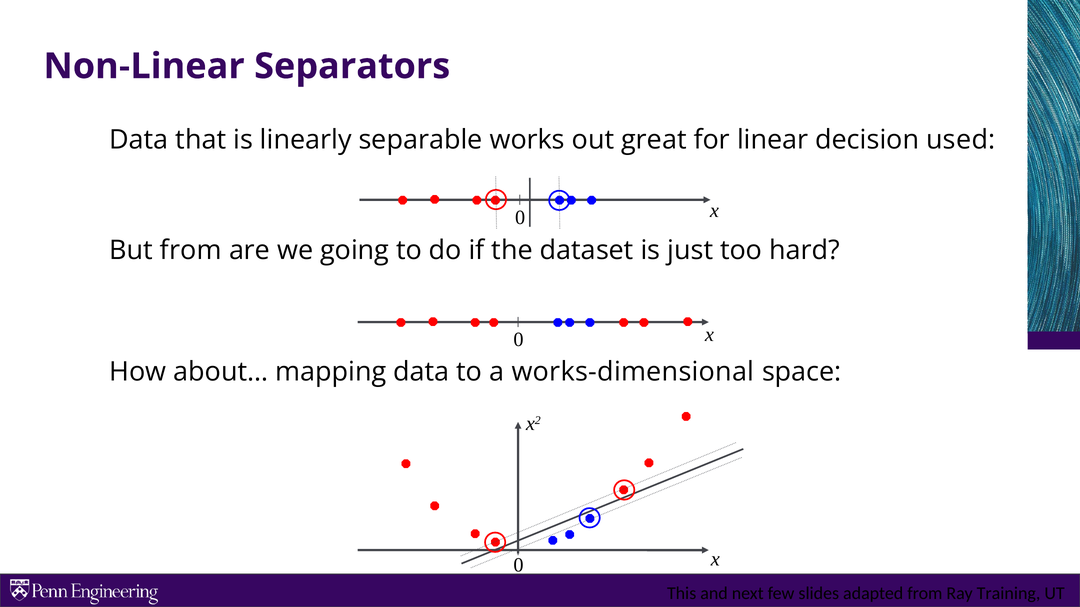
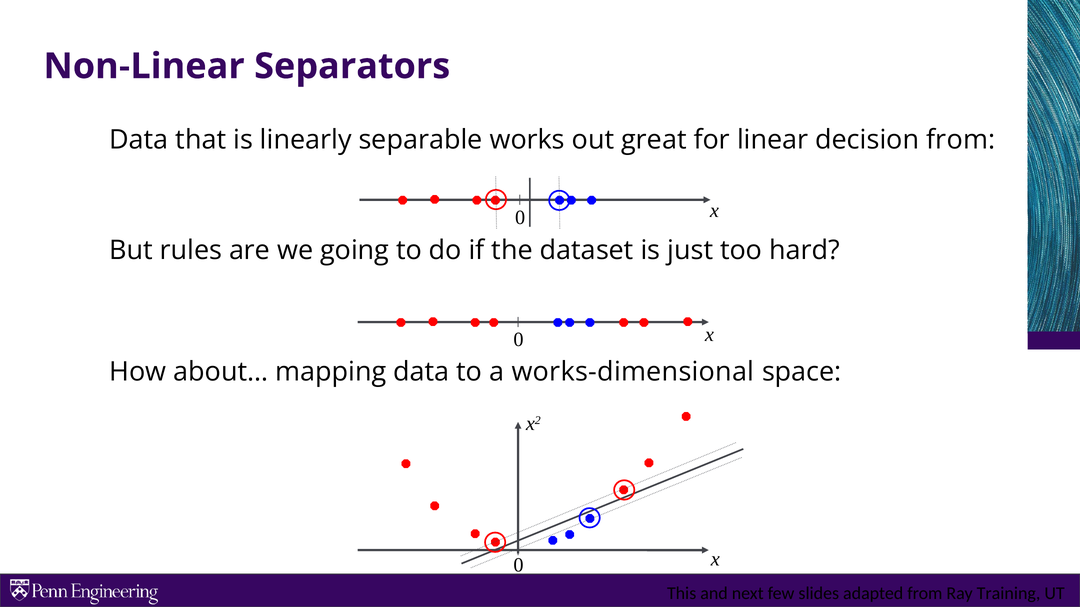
decision used: used -> from (961, 140)
But from: from -> rules (191, 251)
